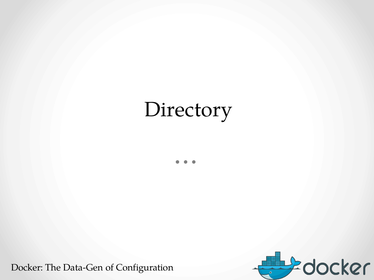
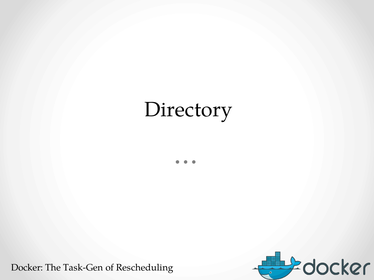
Data-Gen: Data-Gen -> Task-Gen (83, 268)
Configuration: Configuration -> Rescheduling (145, 268)
